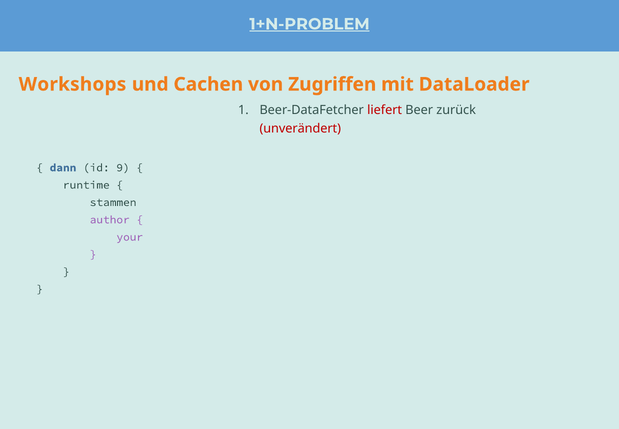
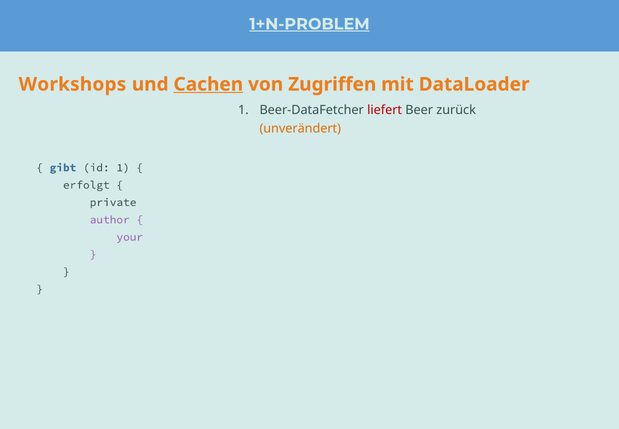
Cachen underline: none -> present (208, 84)
unverändert colour: red -> orange (300, 128)
dann: dann -> gibt (63, 167)
id 9: 9 -> 1 (123, 167)
runtime: runtime -> erfolgt (86, 185)
stammen: stammen -> private (113, 202)
